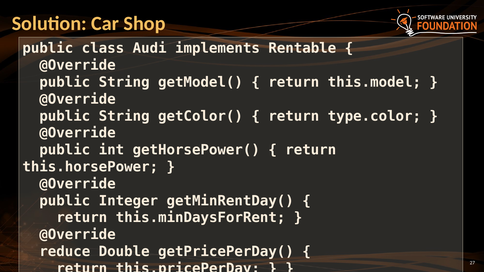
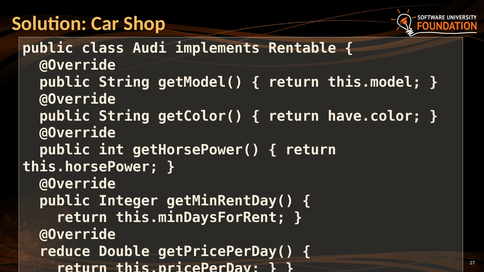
type.color: type.color -> have.color (374, 116)
